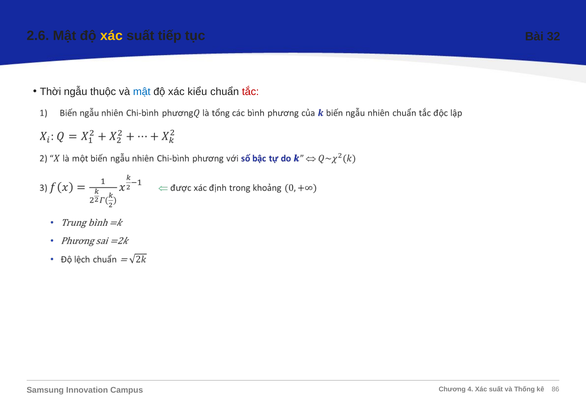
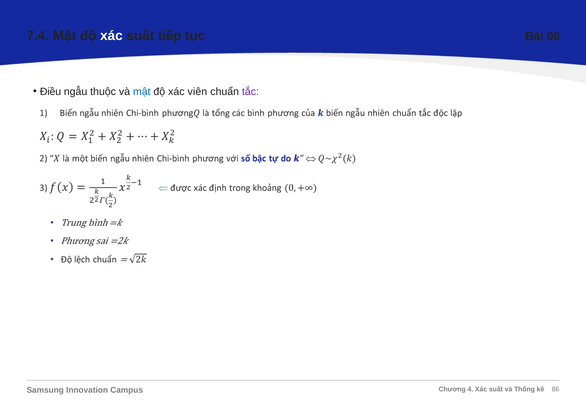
2.6: 2.6 -> 7.4 (38, 36)
xác colour: yellow -> white (111, 36)
32: 32 -> 06 (554, 36)
Thời: Thời -> Điều (51, 92)
kiểu: kiểu -> viên (197, 92)
tắc colour: red -> purple (250, 92)
